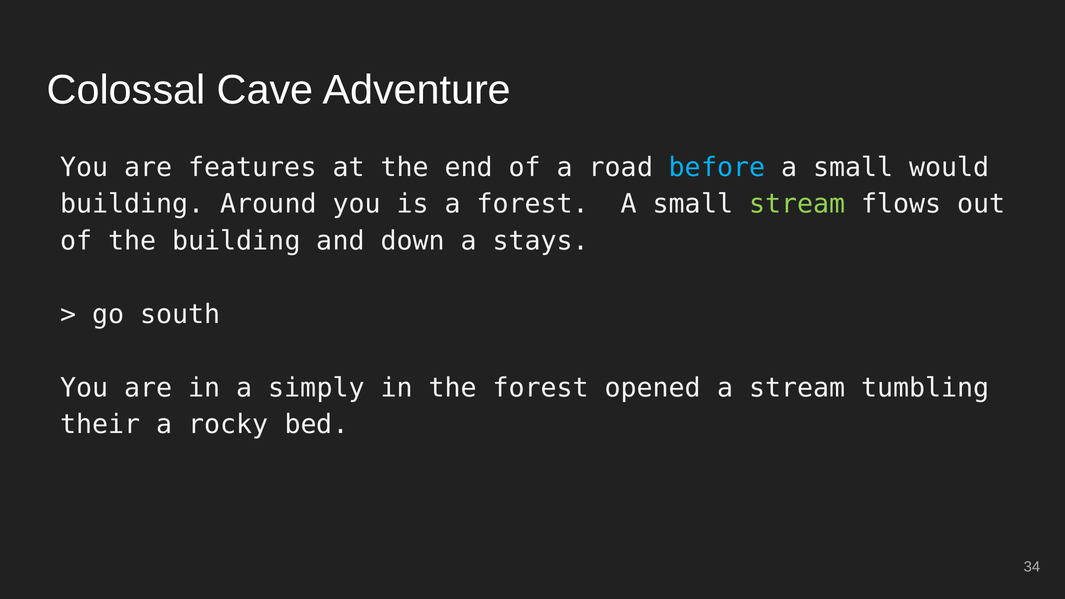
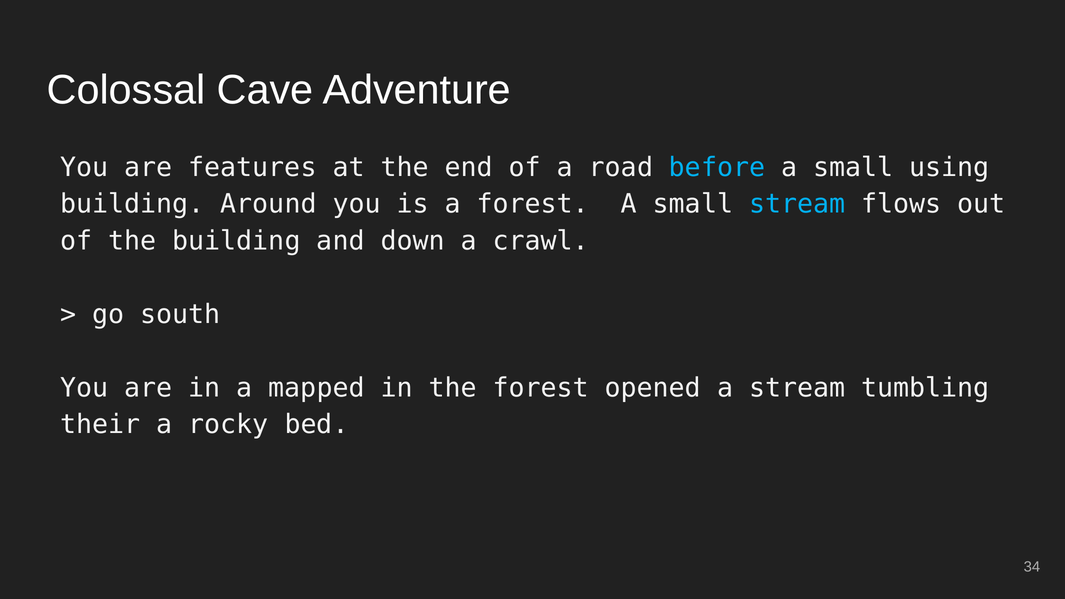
would: would -> using (949, 167)
stream colour: light green -> light blue (797, 204)
stays: stays -> crawl (541, 241)
simply: simply -> mapped (317, 388)
